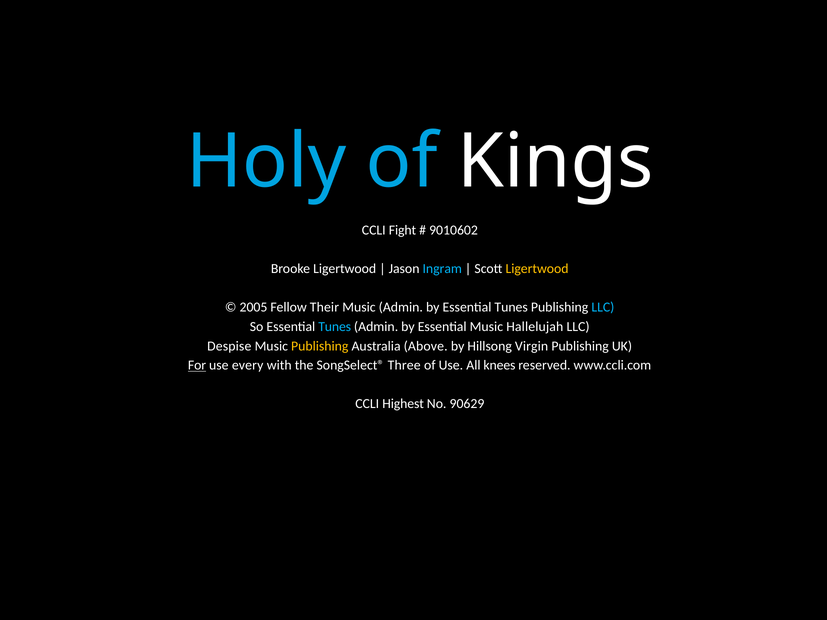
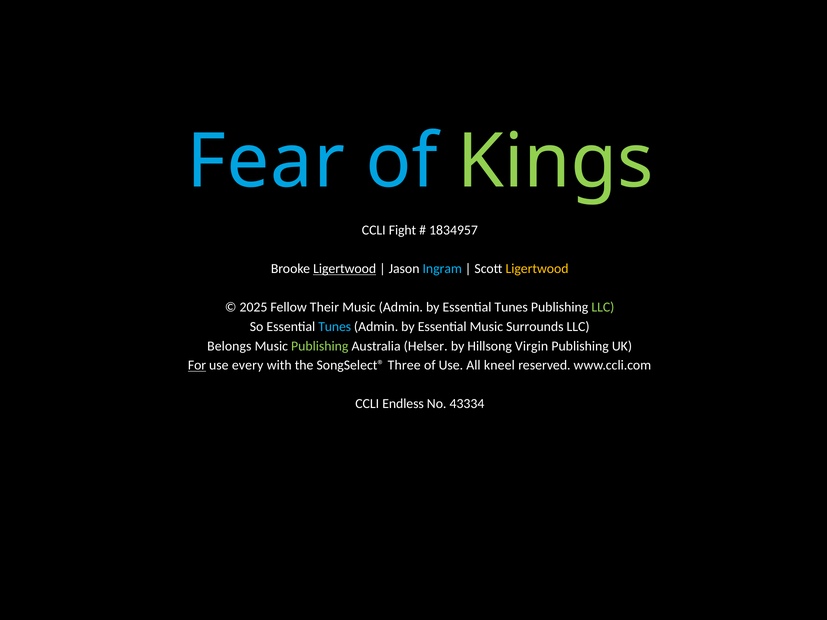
Holy: Holy -> Fear (266, 162)
Kings colour: white -> light green (556, 162)
9010602: 9010602 -> 1834957 (454, 230)
Ligertwood underline: none -> present (345, 269)
2005: 2005 -> 2025 (253, 308)
LLC colour: light blue -> light green (603, 308)
Hallelujah: Hallelujah -> Surrounds (535, 327)
Despise: Despise -> Belongs (229, 346)
Publishing colour: yellow -> light green (320, 346)
Above: Above -> Helser (426, 346)
knees: knees -> kneel (499, 365)
Highest: Highest -> Endless (403, 404)
90629: 90629 -> 43334 (467, 404)
